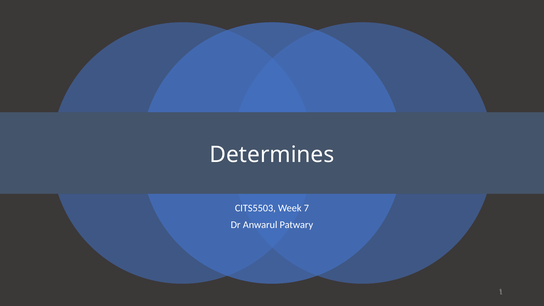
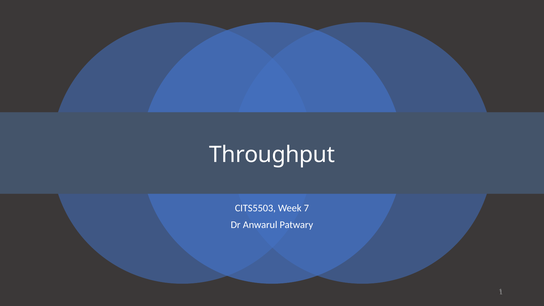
Determines: Determines -> Throughput (272, 155)
